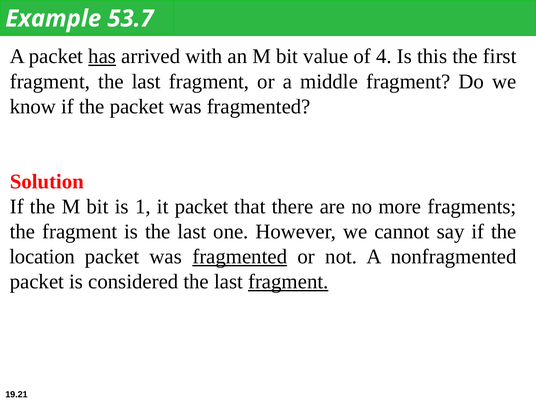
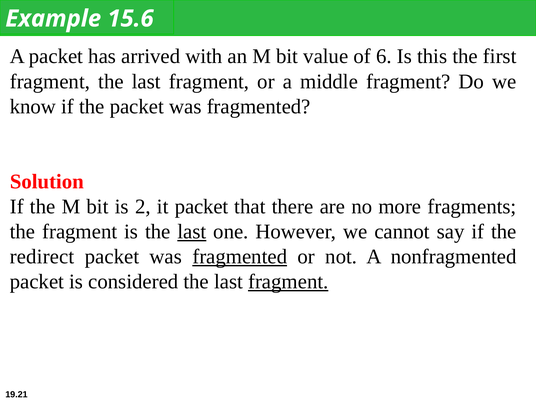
53.7: 53.7 -> 15.6 (131, 19)
has underline: present -> none (102, 56)
4: 4 -> 6 (384, 56)
1: 1 -> 2 (143, 207)
last underline: none -> present (192, 232)
location: location -> redirect (42, 257)
